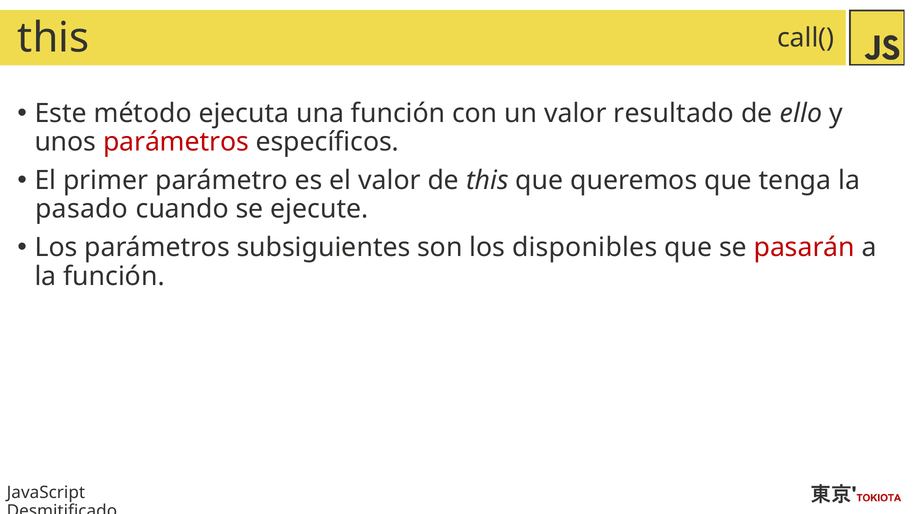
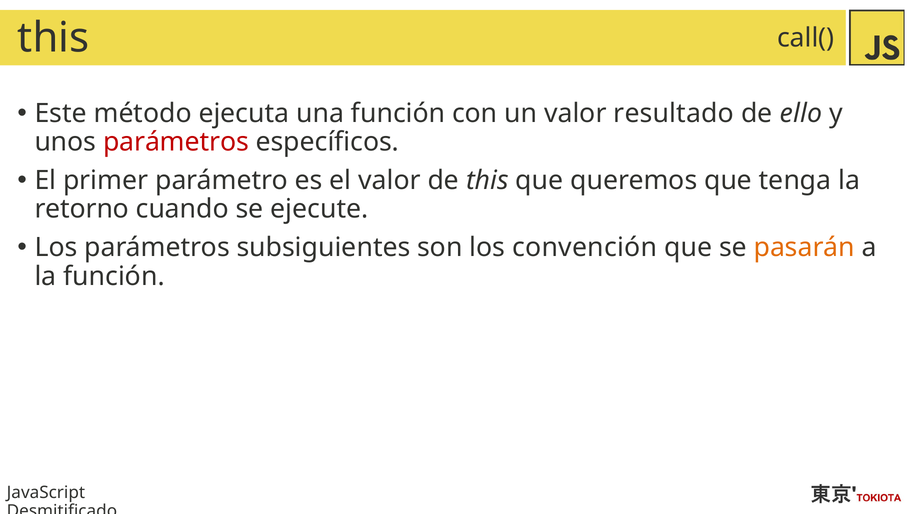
pasado: pasado -> retorno (82, 209)
disponibles: disponibles -> convención (585, 248)
pasarán colour: red -> orange (804, 248)
